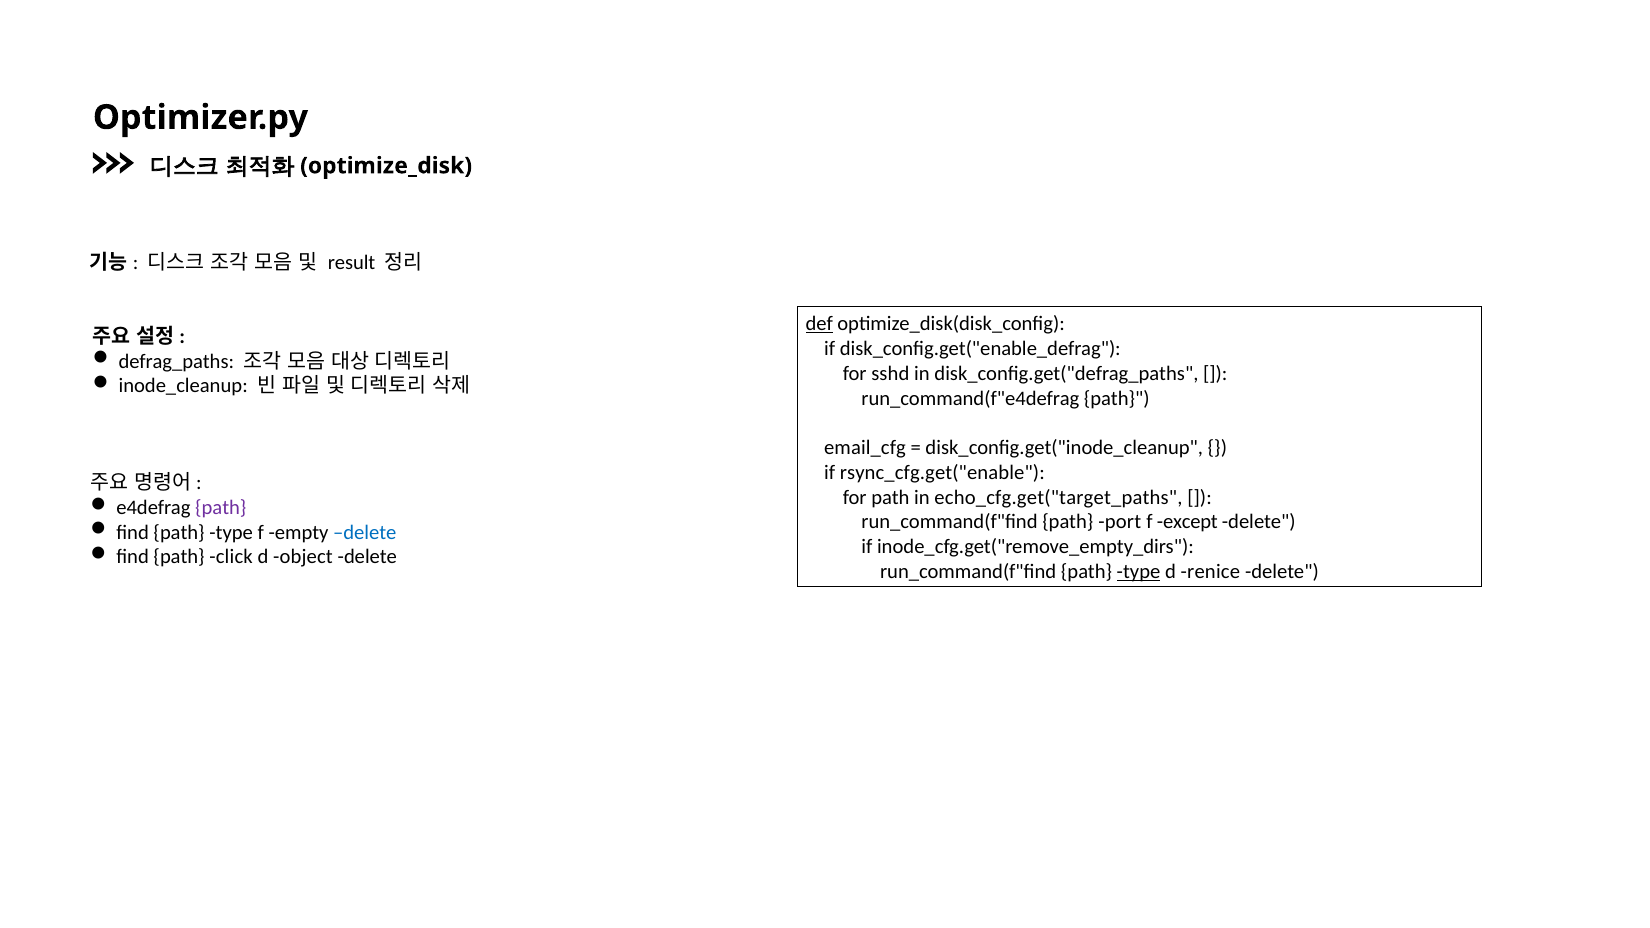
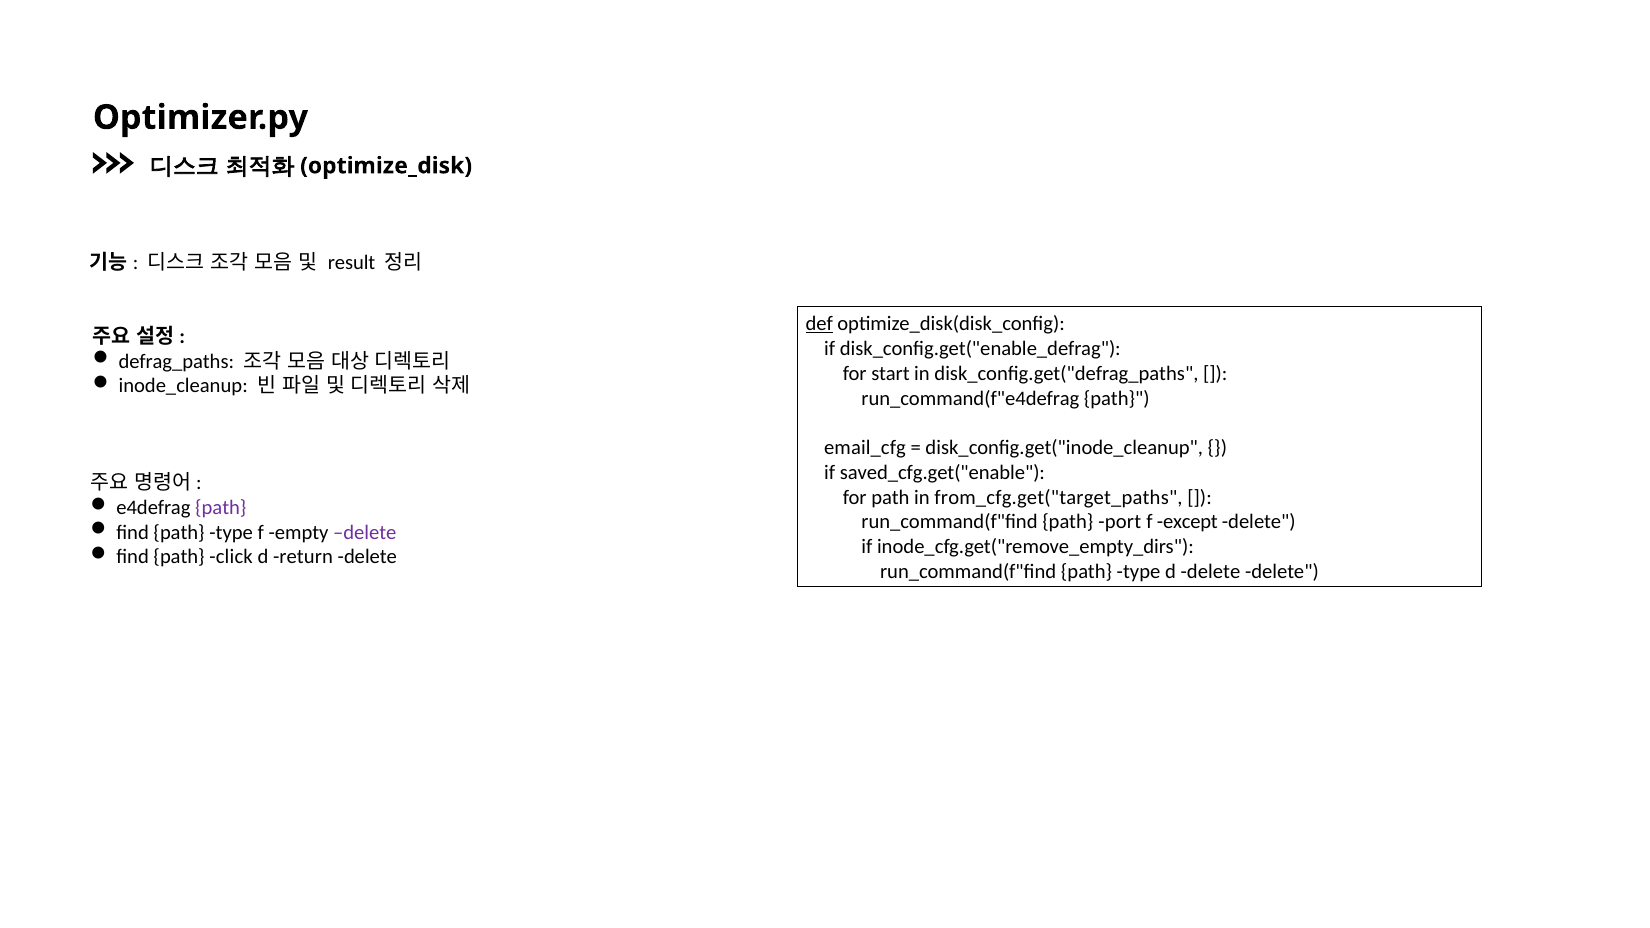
sshd: sshd -> start (890, 374)
rsync_cfg.get("enable: rsync_cfg.get("enable -> saved_cfg.get("enable (942, 473)
echo_cfg.get("target_paths: echo_cfg.get("target_paths -> from_cfg.get("target_paths (1059, 497)
delete colour: blue -> purple (365, 532)
object: object -> return (303, 557)
type underline: present -> none (1139, 572)
d renice: renice -> delete (1210, 572)
